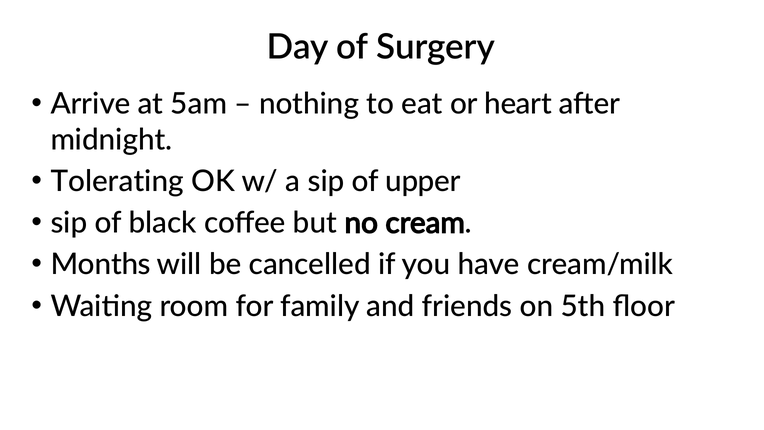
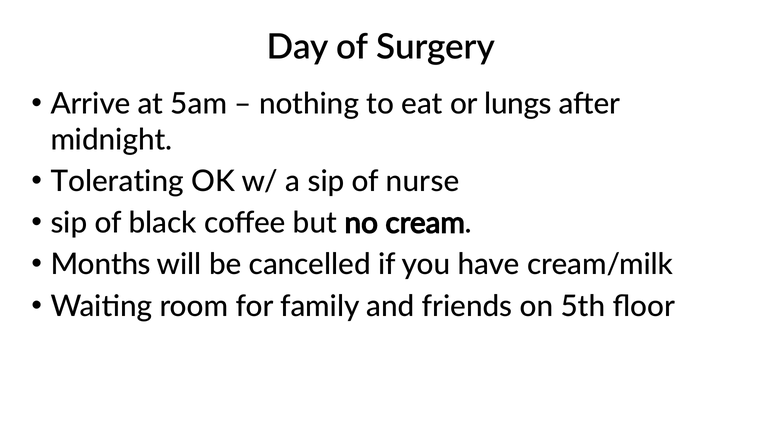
heart: heart -> lungs (518, 104)
upper: upper -> nurse (423, 181)
